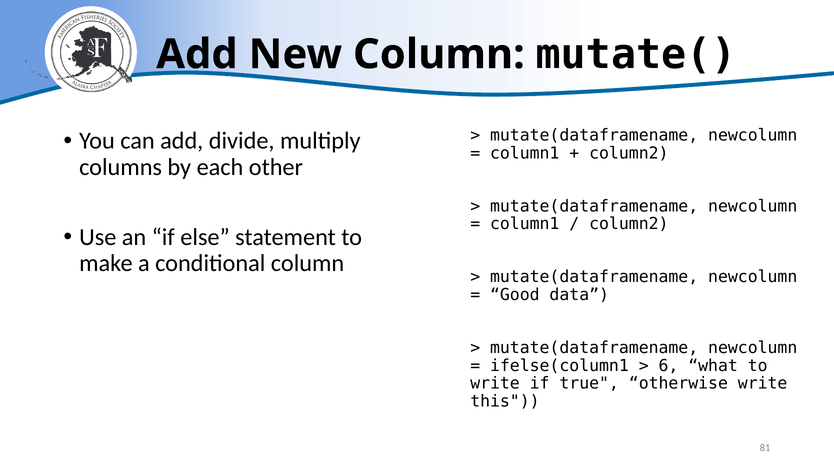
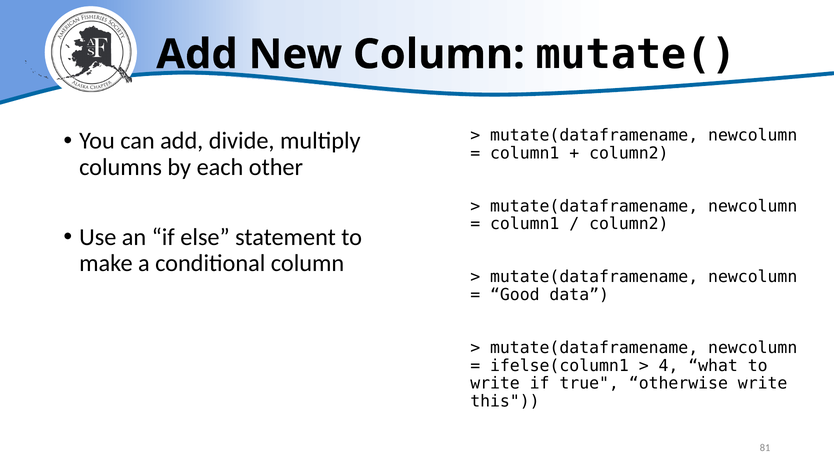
6: 6 -> 4 (668, 366)
